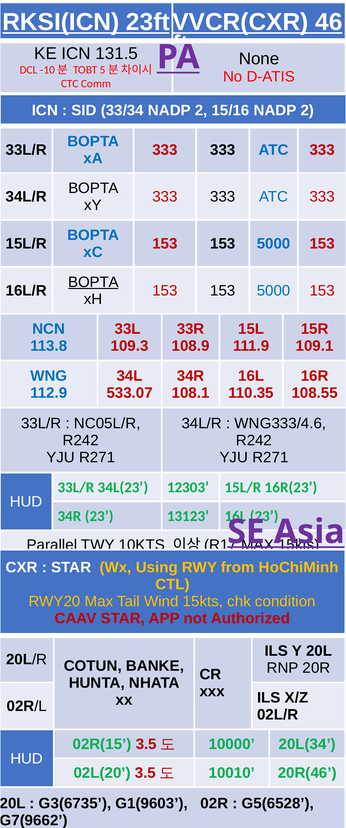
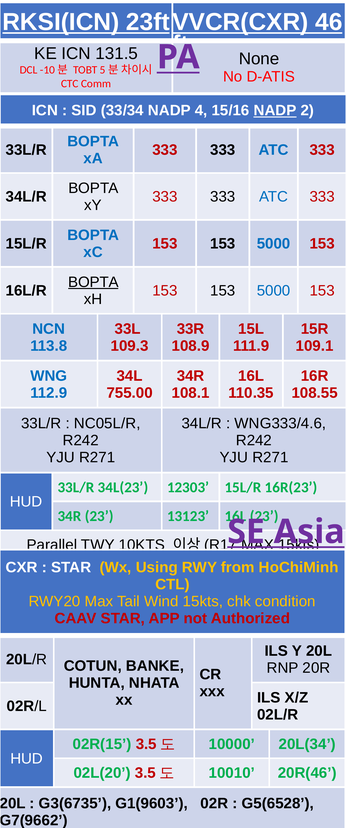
33/34 NADP 2: 2 -> 4 (201, 110)
NADP underline: none -> present (275, 110)
533.07: 533.07 -> 755.00 (130, 393)
